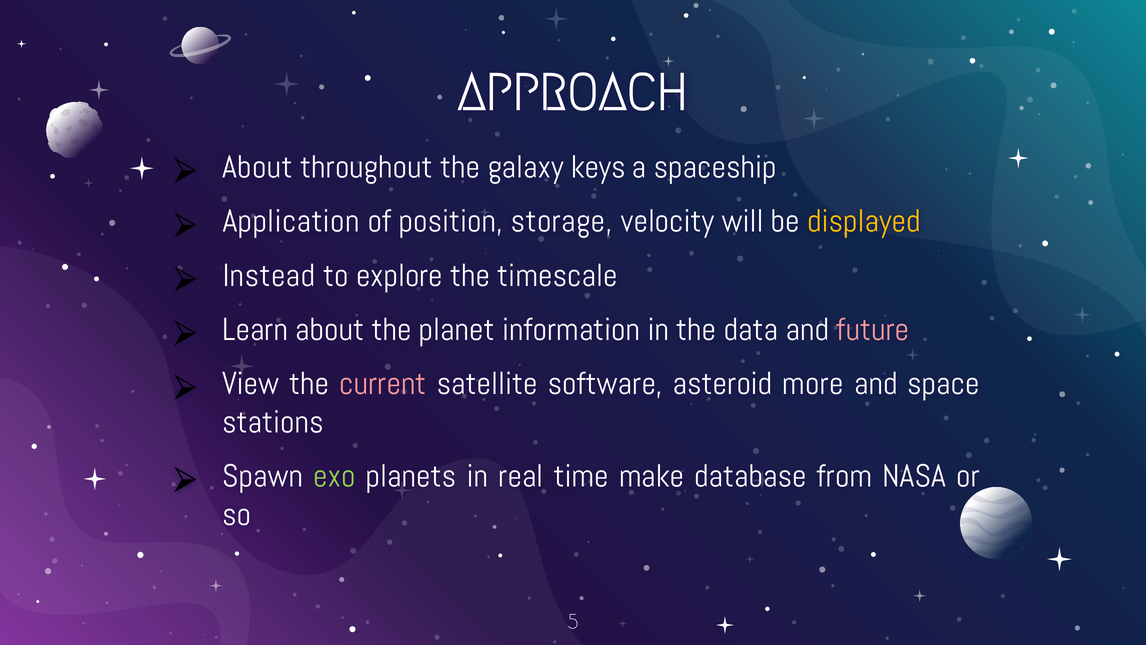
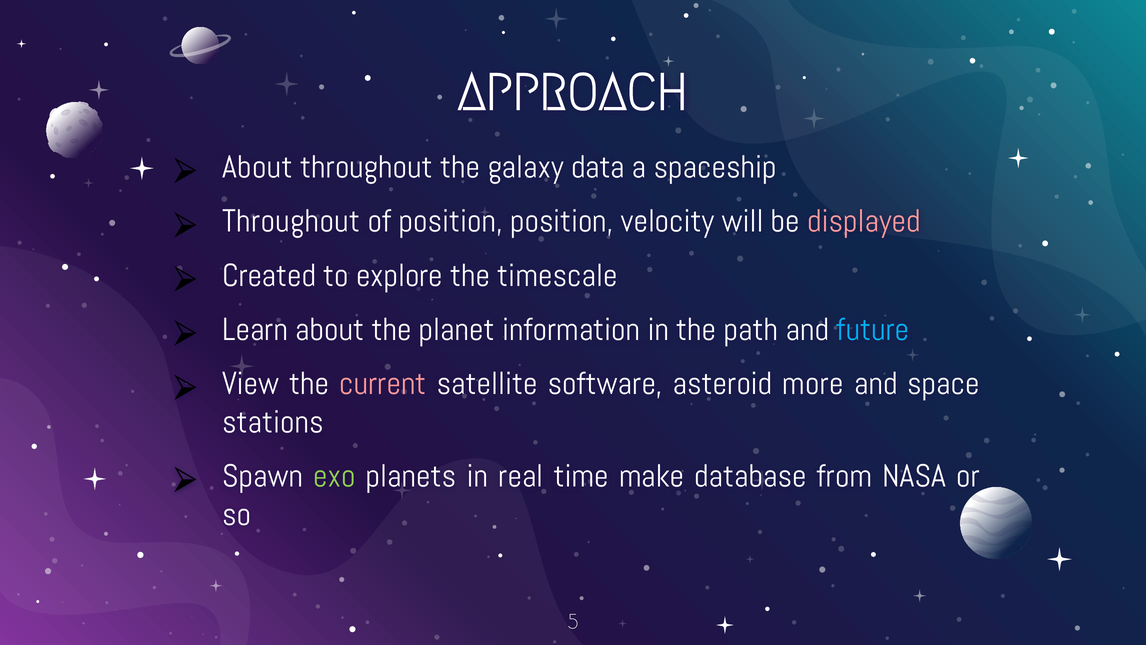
keys: keys -> data (598, 167)
Application: Application -> Throughout (291, 221)
position storage: storage -> position (562, 221)
displayed colour: yellow -> pink (864, 221)
Instead: Instead -> Created (269, 275)
data: data -> path (751, 329)
future colour: pink -> light blue (873, 329)
